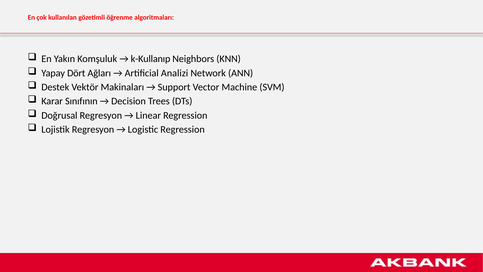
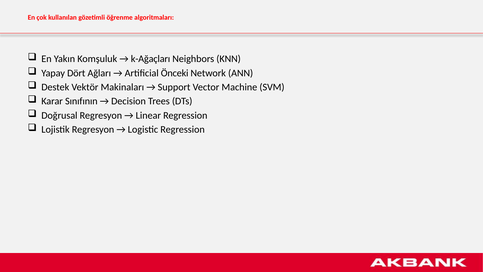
k-Kullanıp: k-Kullanıp -> k-Ağaçları (151, 59)
Analizi: Analizi -> Önceki (175, 73)
